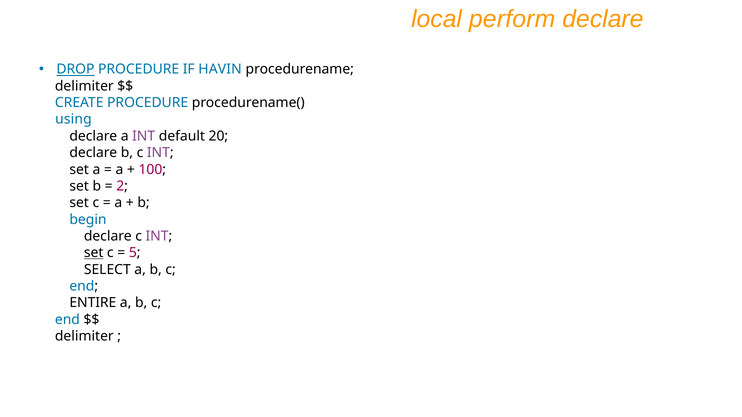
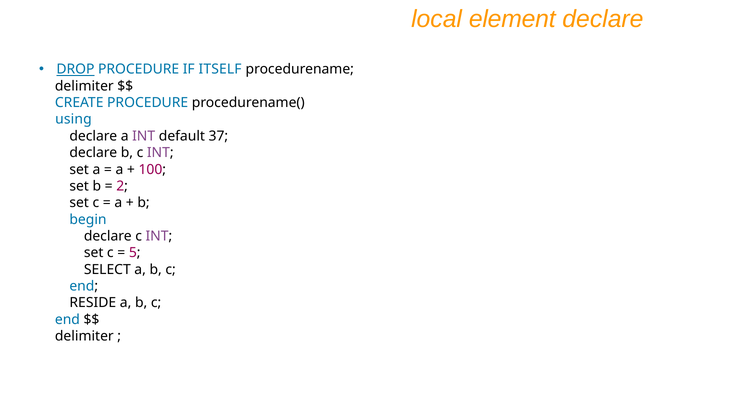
perform: perform -> element (512, 19)
HAVIN: HAVIN -> ITSELF (220, 69)
20: 20 -> 37 (218, 136)
set underline: present -> none (94, 253)
ENTIRE: ENTIRE -> RESIDE (93, 303)
